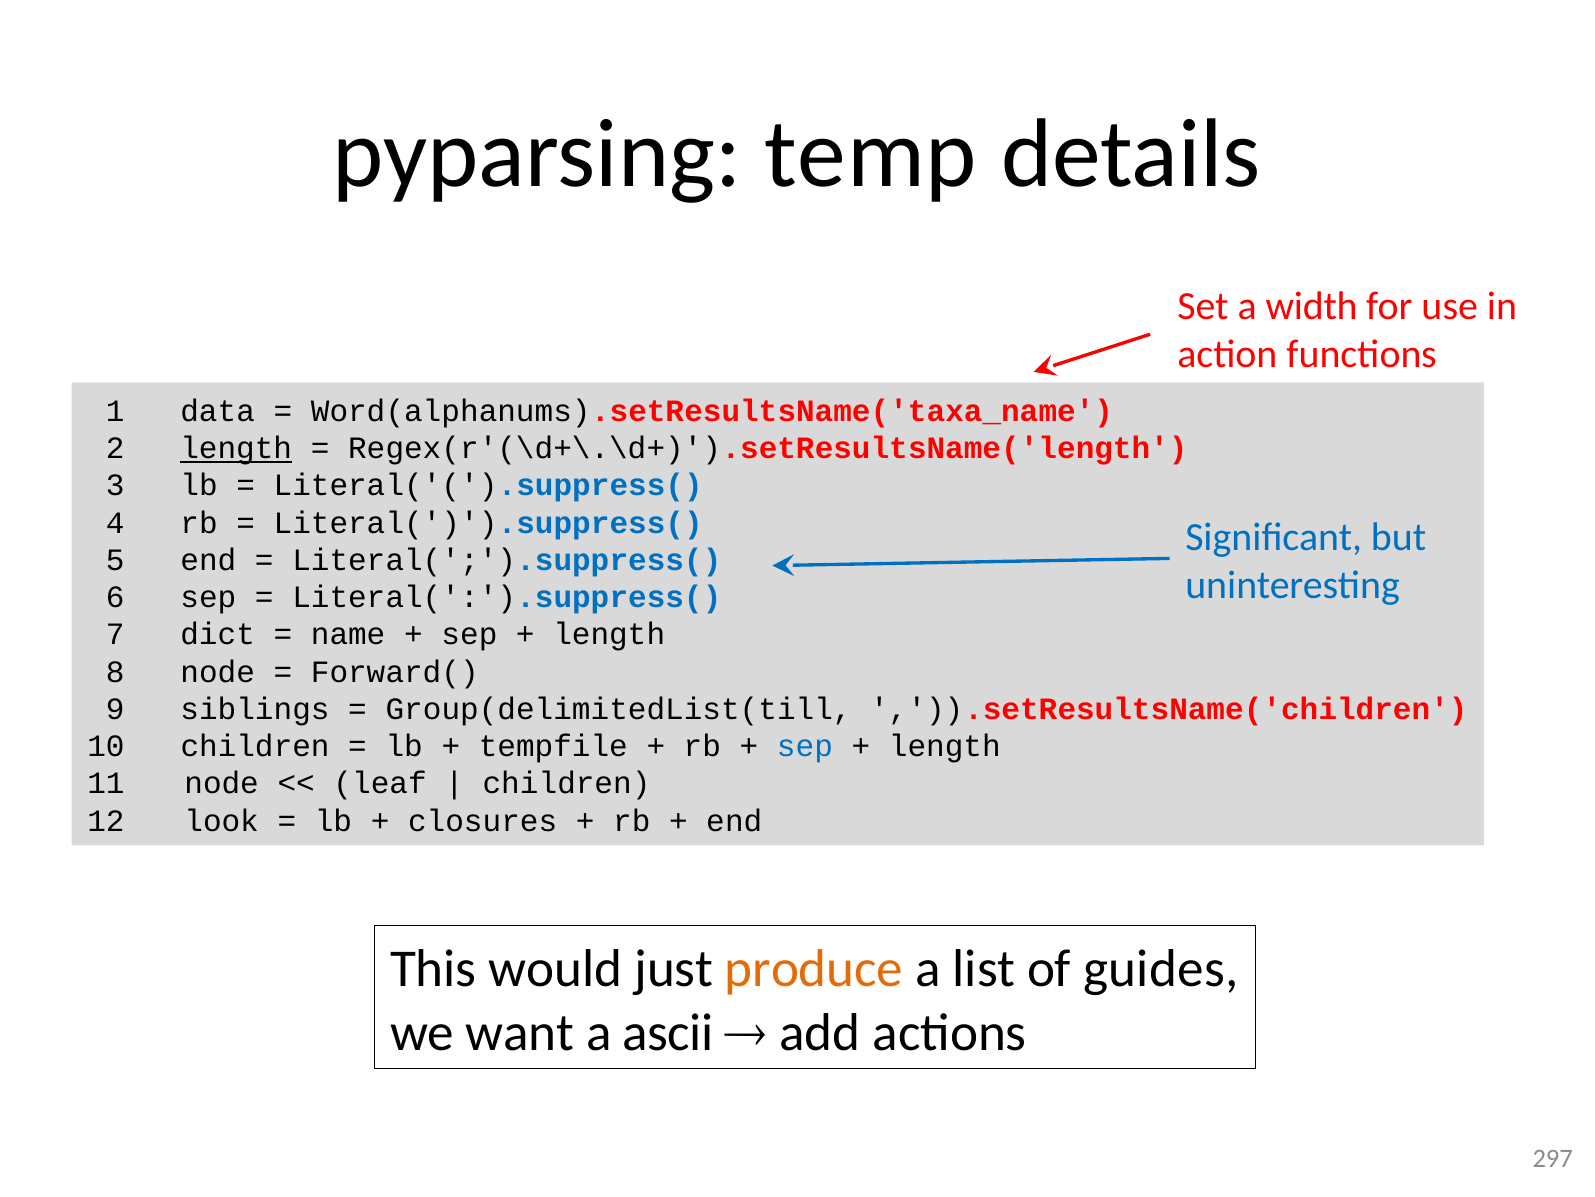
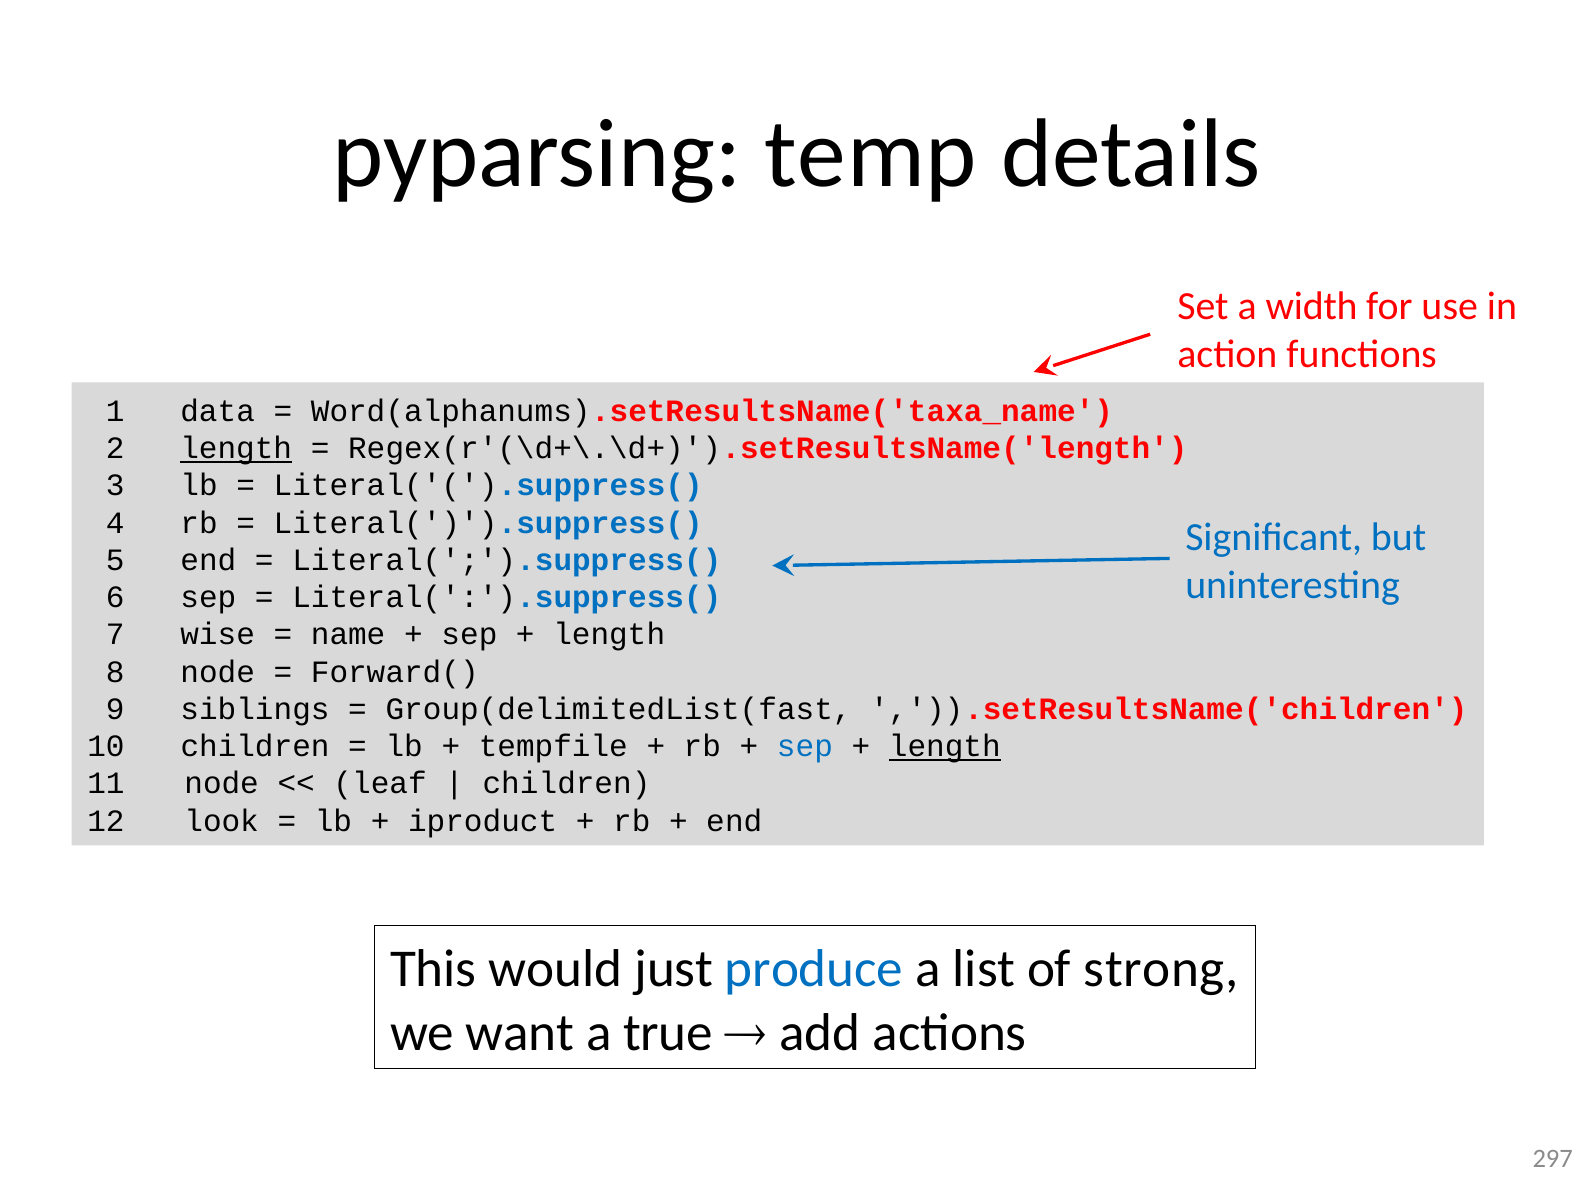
dict: dict -> wise (218, 634)
Group(delimitedList(till: Group(delimitedList(till -> Group(delimitedList(fast (619, 709)
length underline: none -> present (945, 746)
closures: closures -> iproduct (483, 820)
produce colour: orange -> blue (814, 968)
guides: guides -> strong (1161, 968)
ascii: ascii -> true (668, 1032)
